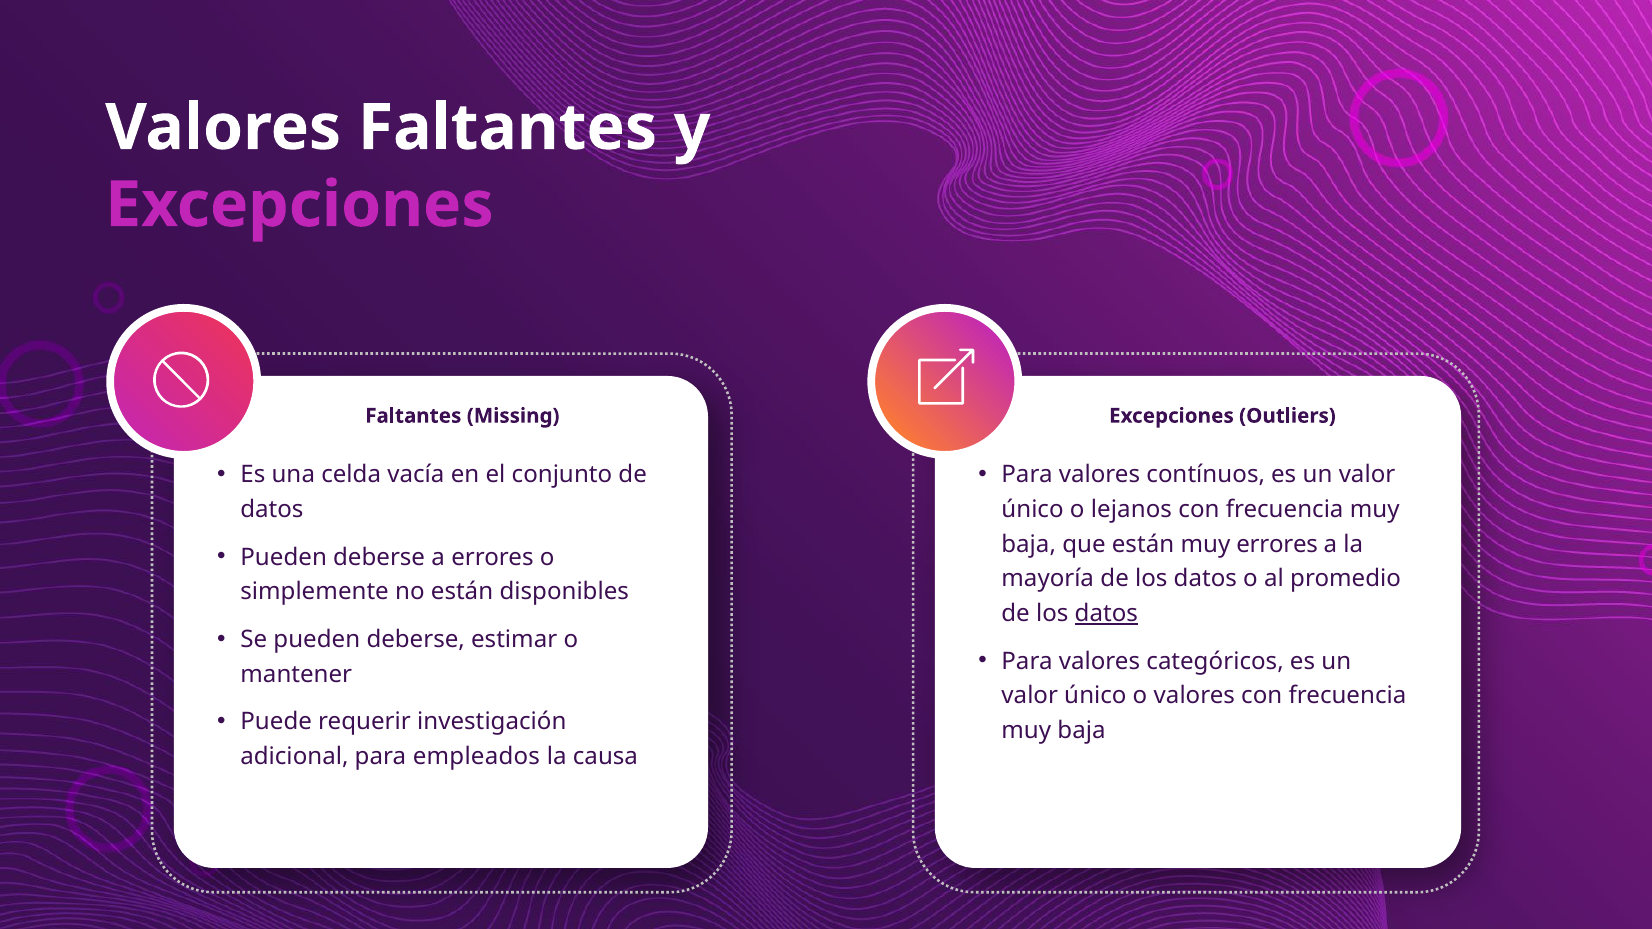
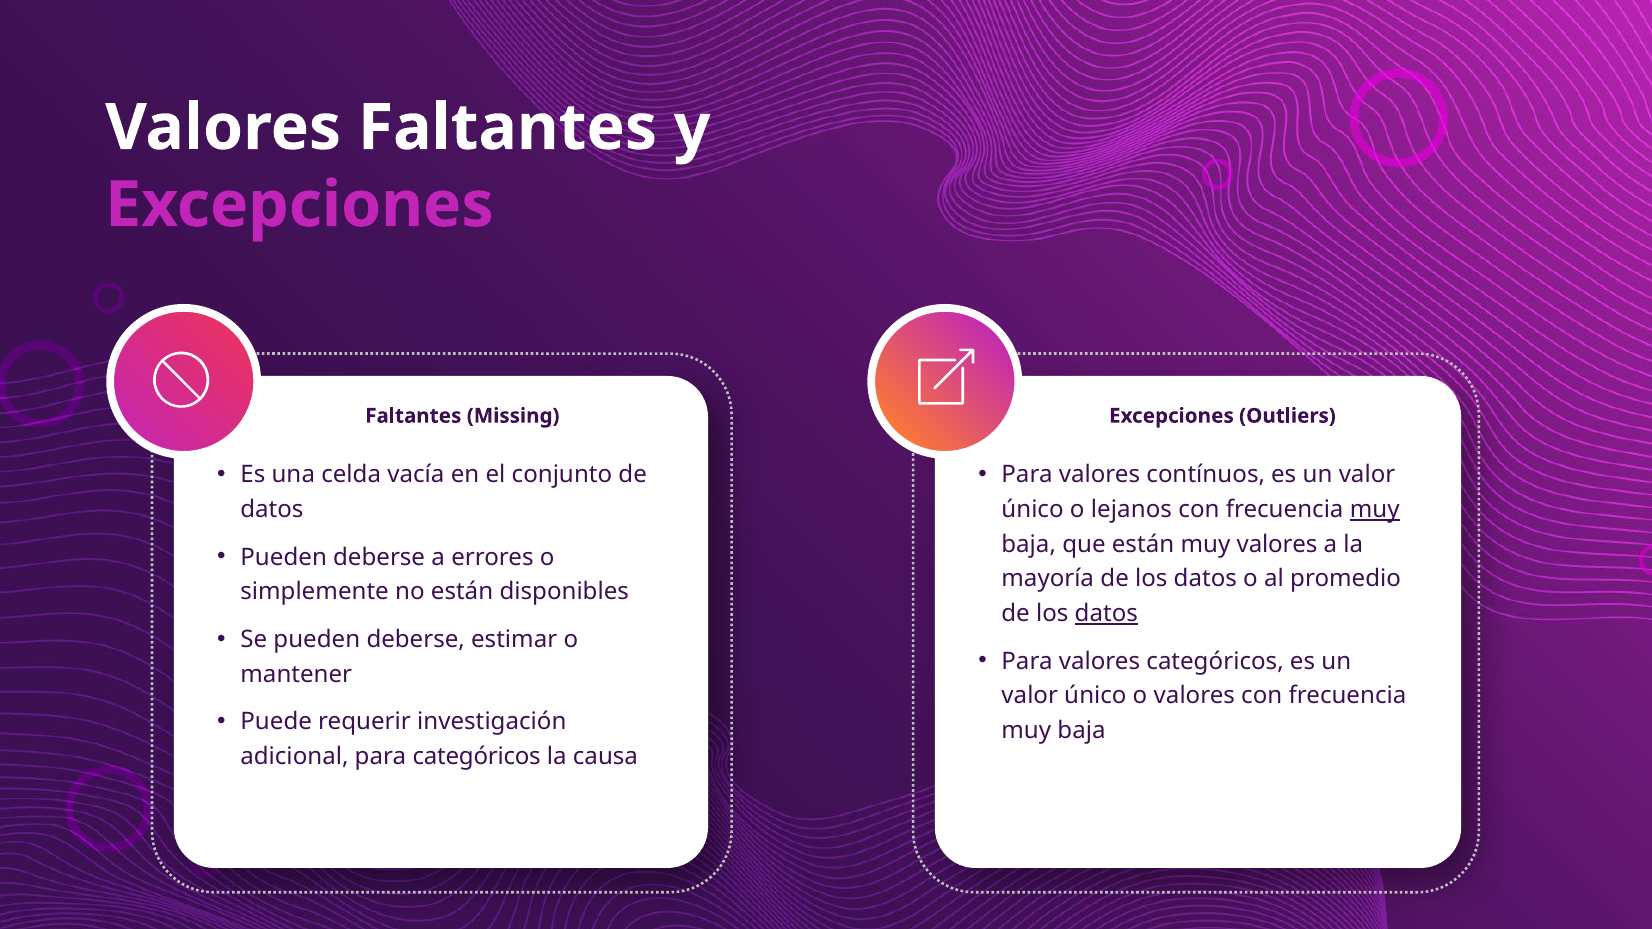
muy underline: none -> present (1375, 510)
muy errores: errores -> valores (1277, 544)
para empleados: empleados -> categóricos (477, 757)
